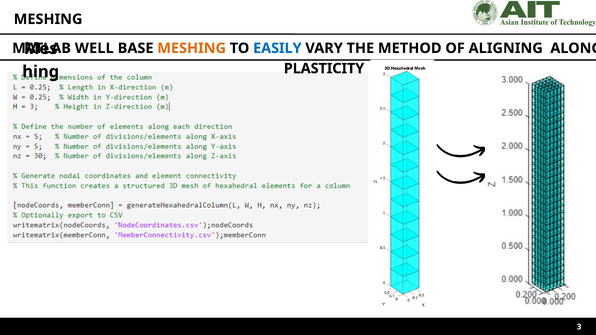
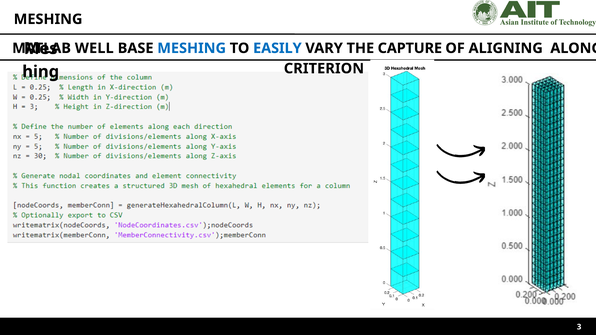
MESHING colour: orange -> blue (192, 48)
METHOD: METHOD -> CAPTURE (410, 48)
PLASTICITY: PLASTICITY -> CRITERION (324, 69)
